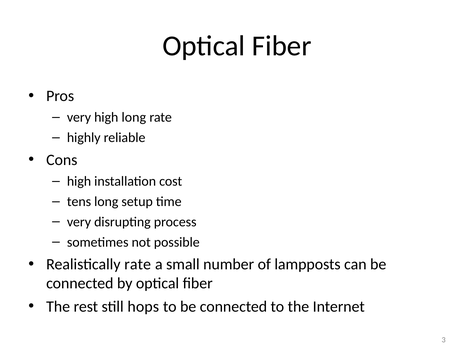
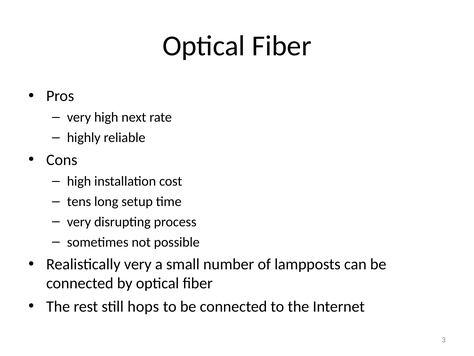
high long: long -> next (134, 117)
Realistically rate: rate -> very (138, 264)
